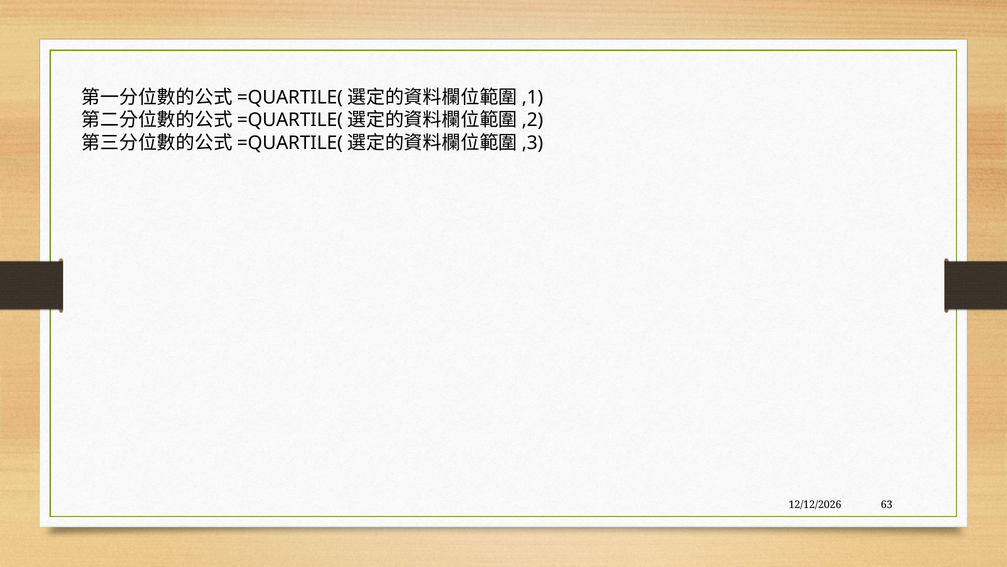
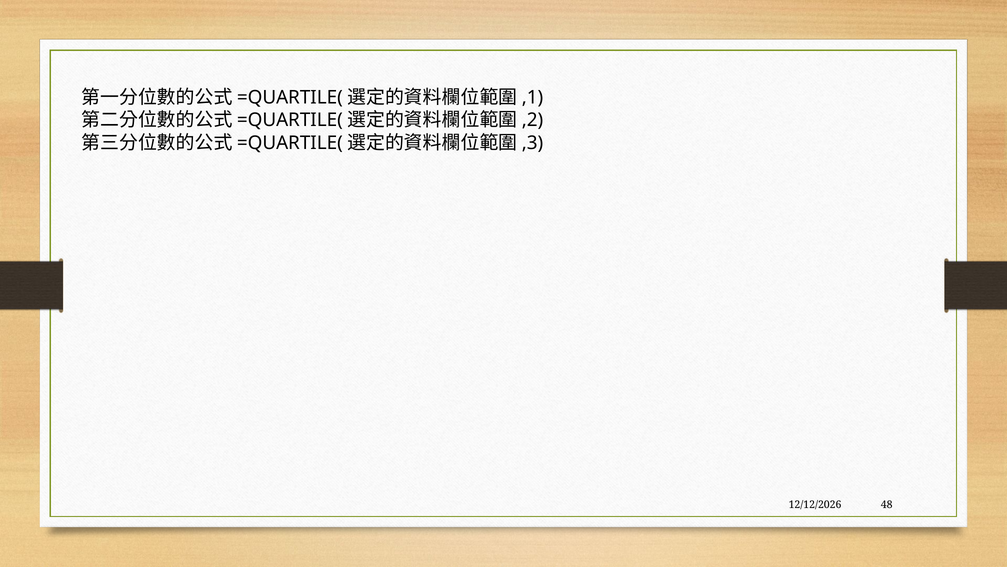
63: 63 -> 48 (887, 504)
